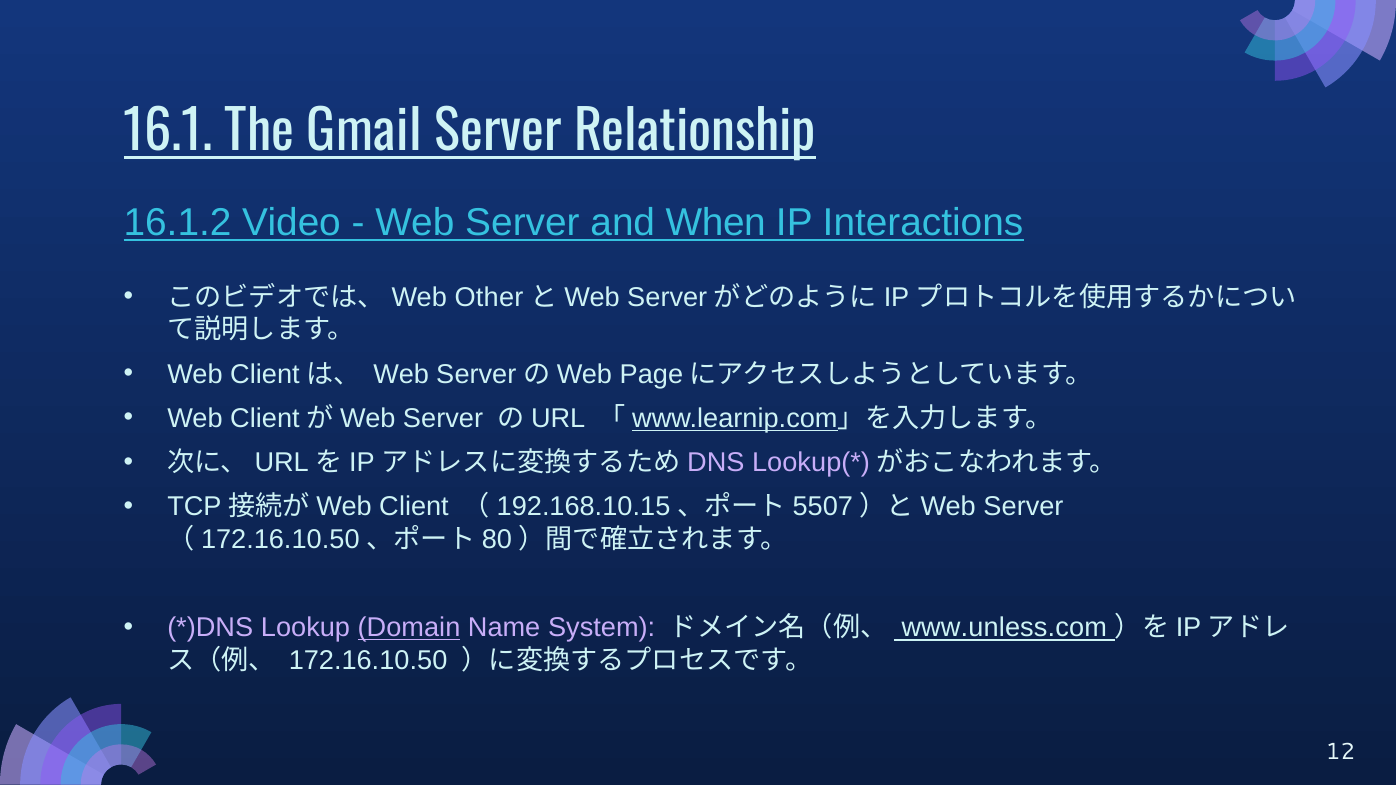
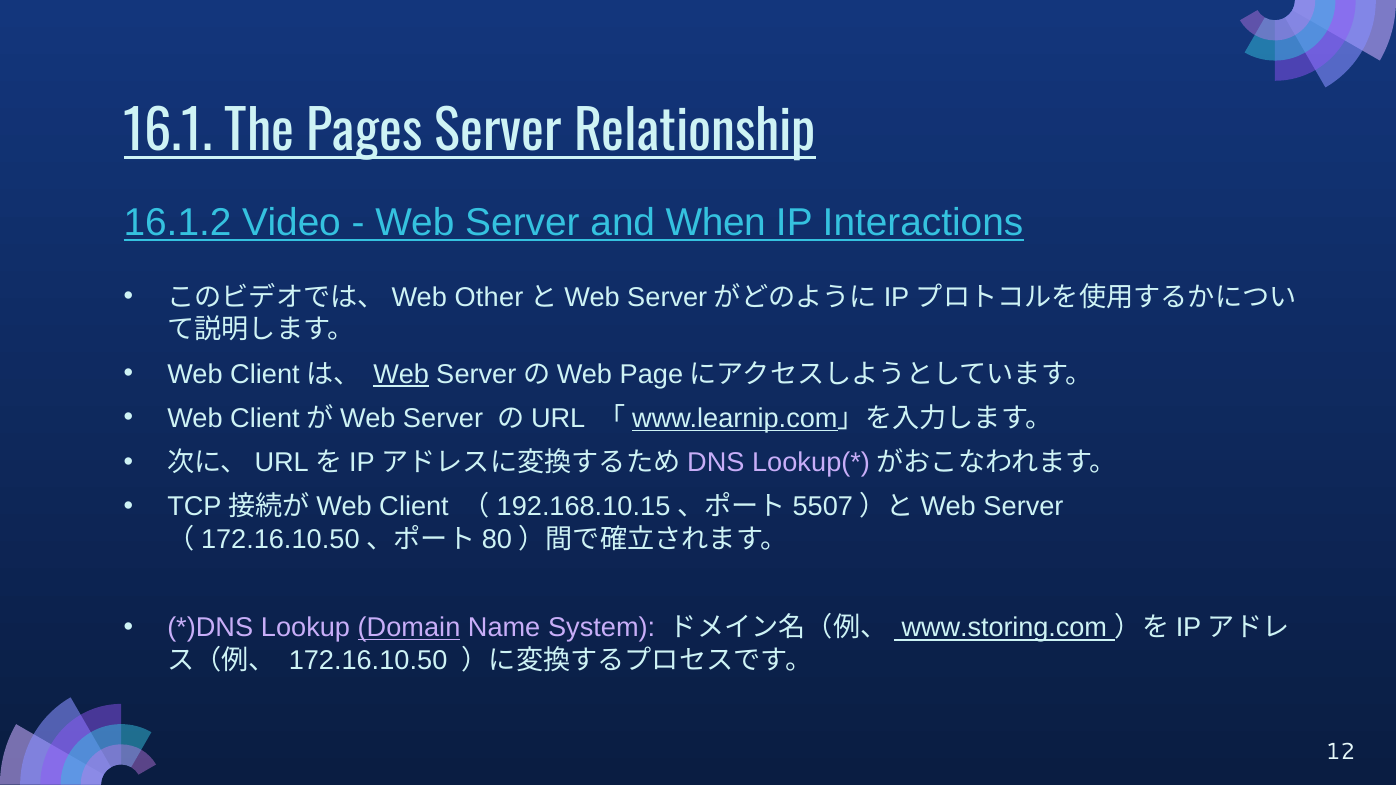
Gmail: Gmail -> Pages (365, 133)
Web underline: none -> present (401, 374)
www.unless.com: www.unless.com -> www.storing.com (1004, 628)
